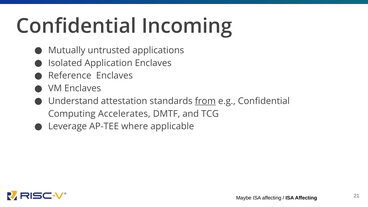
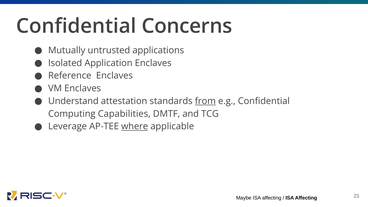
Incoming: Incoming -> Concerns (187, 26)
Accelerates: Accelerates -> Capabilities (124, 114)
where underline: none -> present (135, 126)
